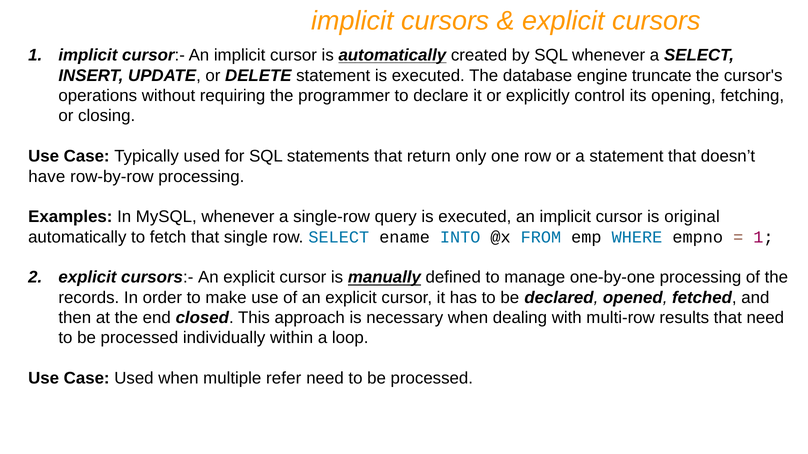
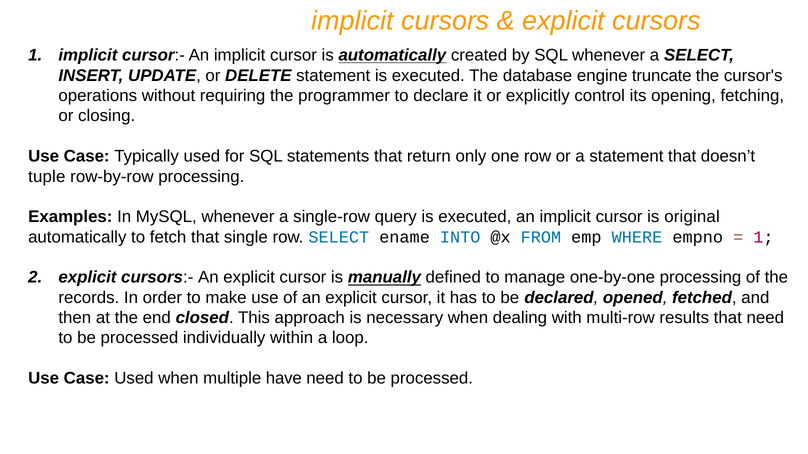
have: have -> tuple (47, 177)
refer: refer -> have (284, 379)
